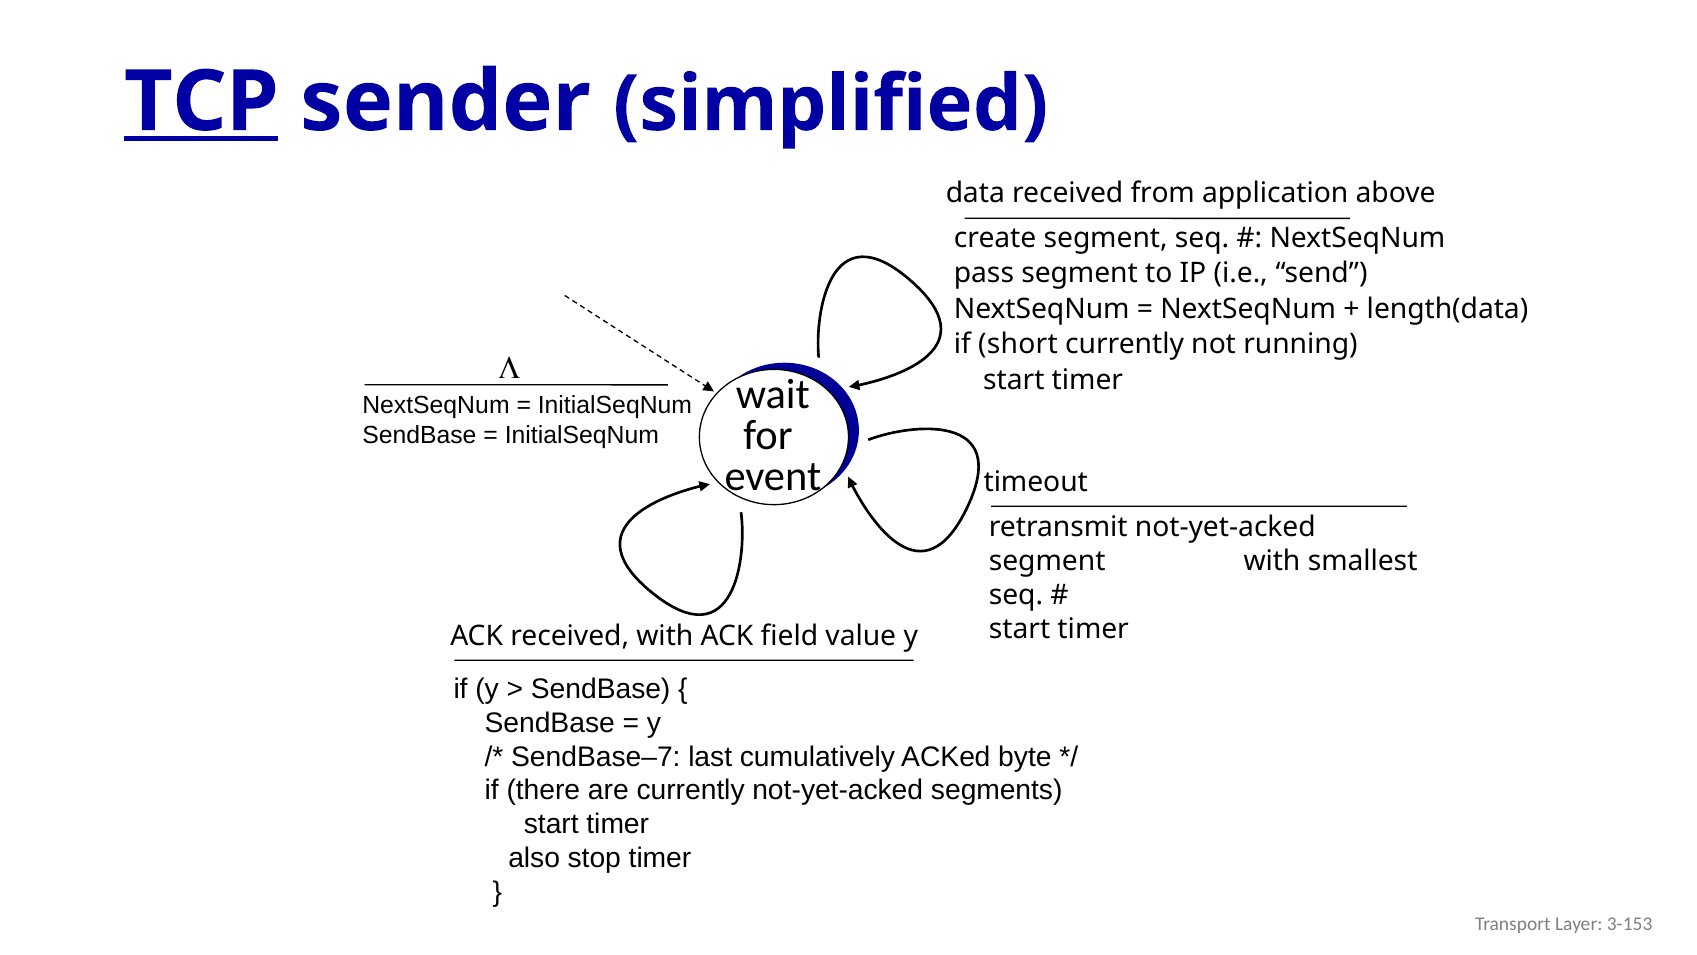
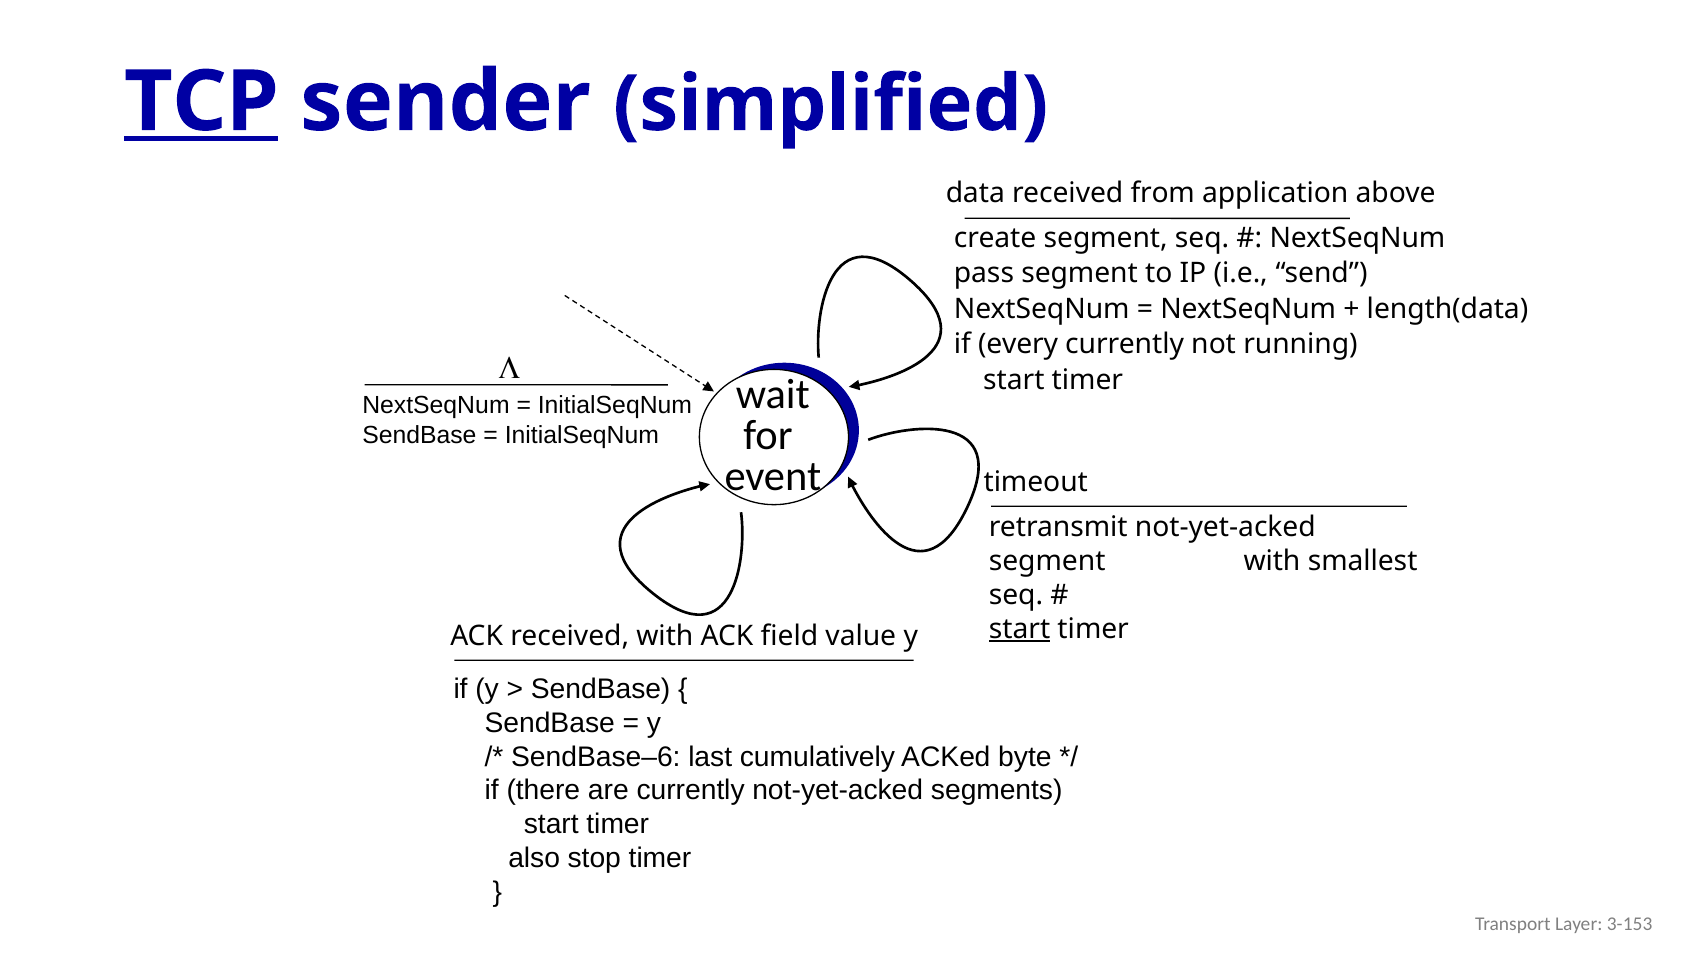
short: short -> every (1018, 344)
start underline: none -> present (1020, 628)
SendBase–7: SendBase–7 -> SendBase–6 (596, 756)
